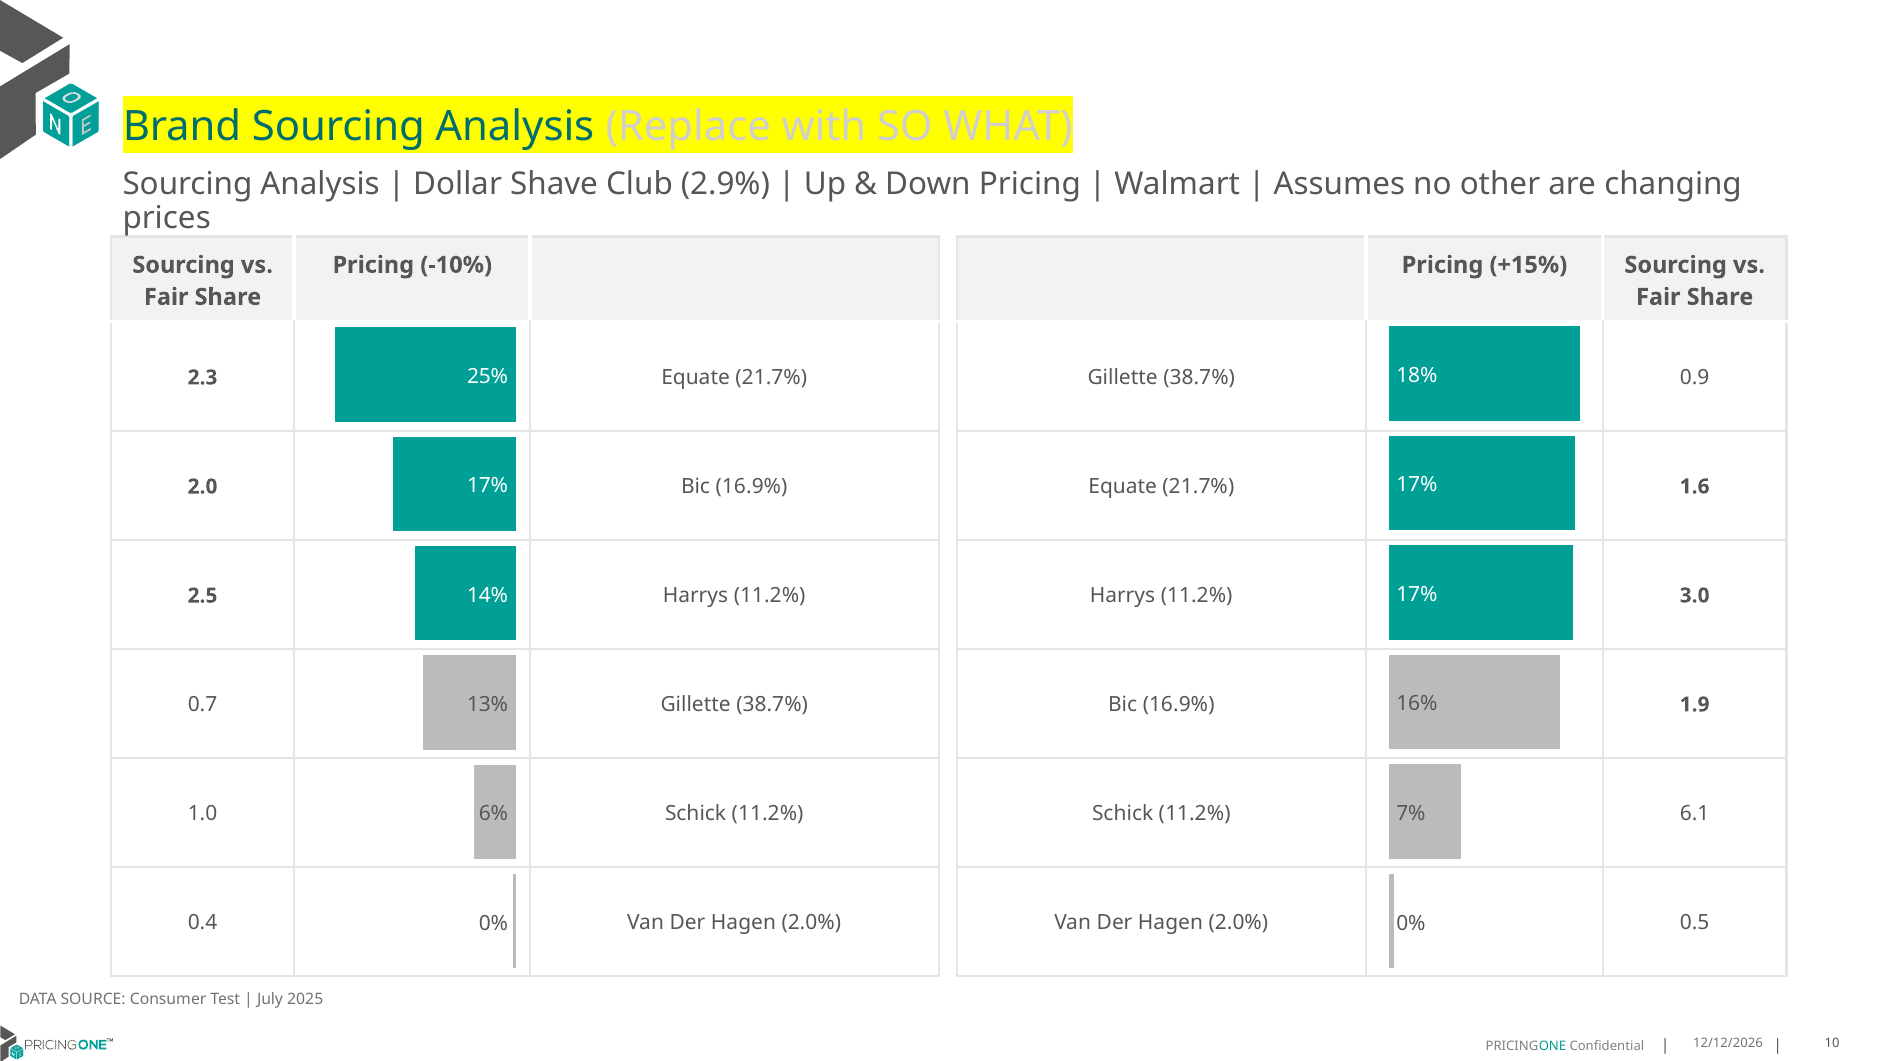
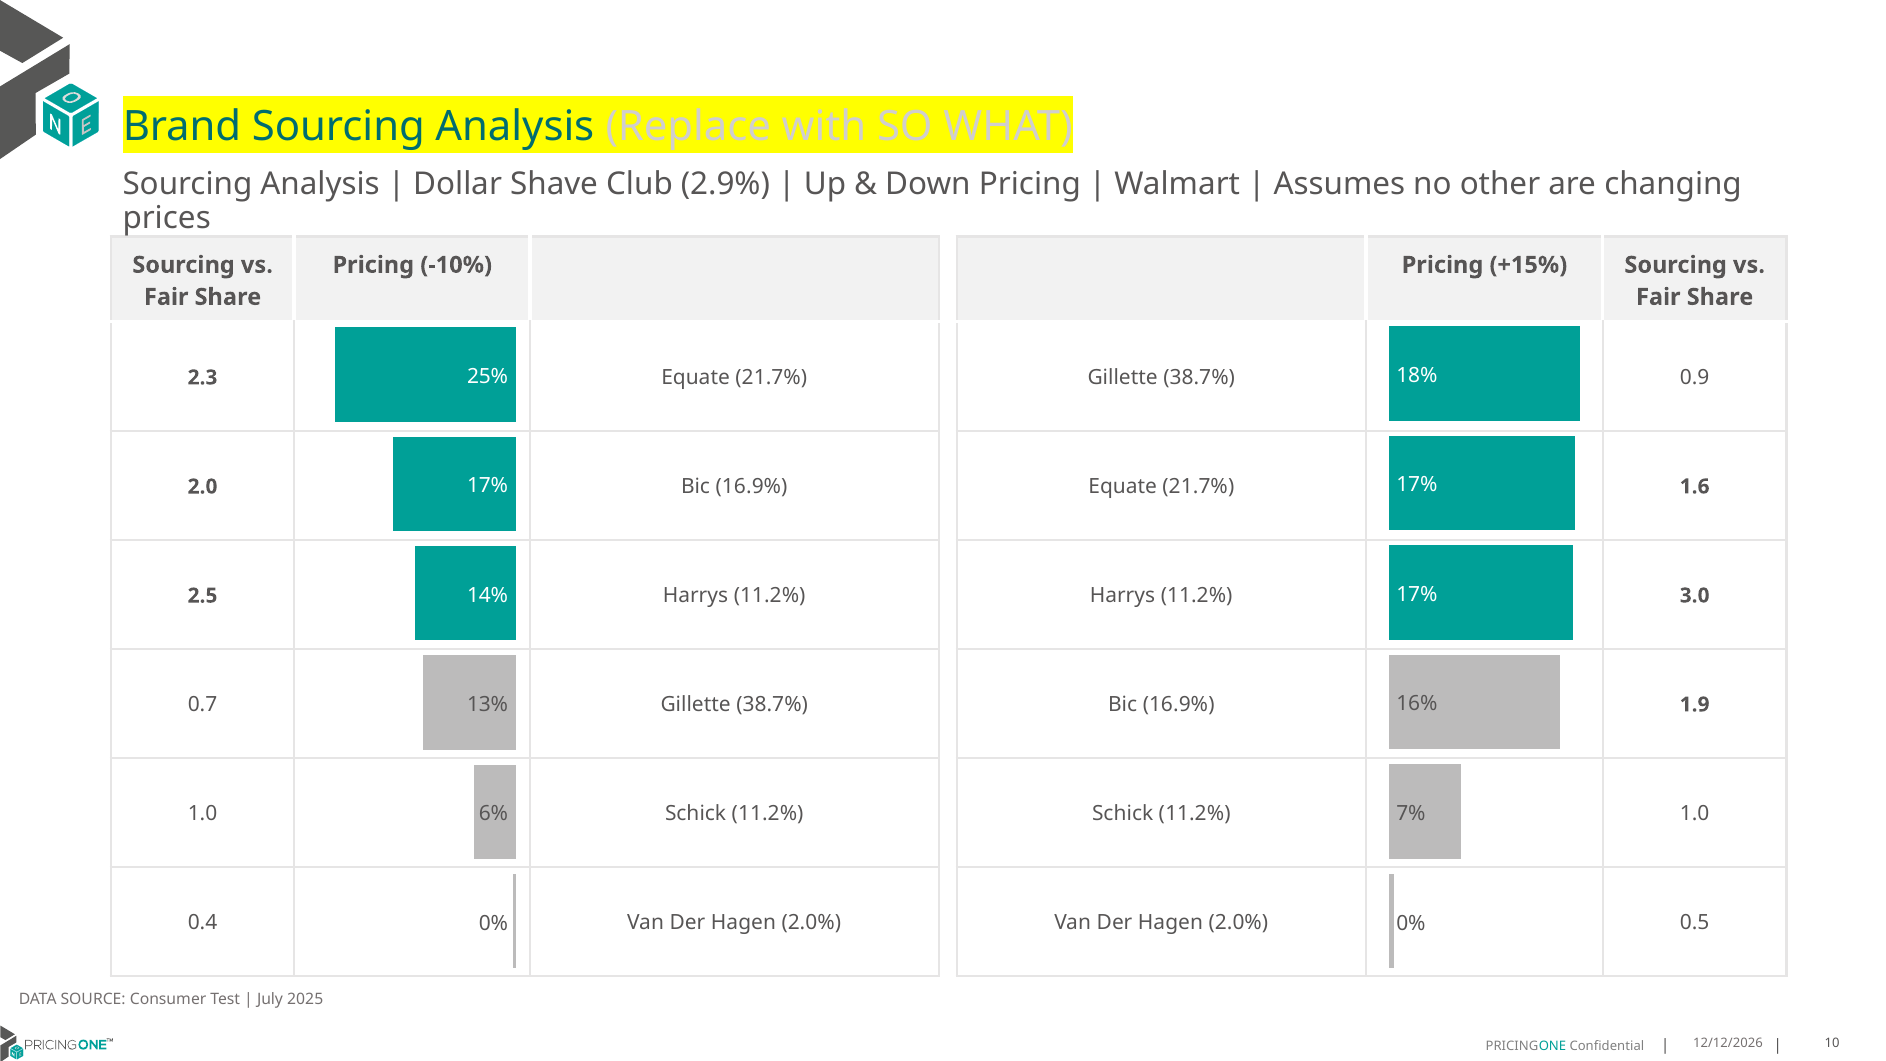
11.2% 6.1: 6.1 -> 1.0 (1695, 814)
